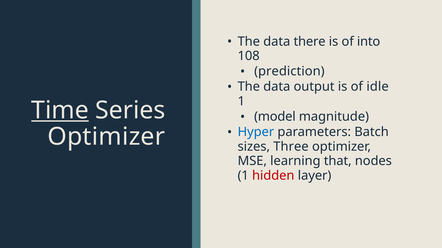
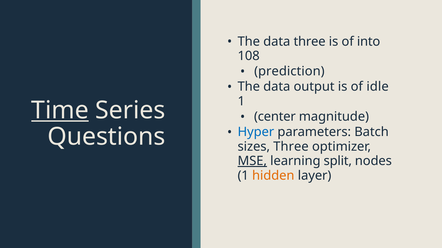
data there: there -> three (310, 42)
model: model -> center (275, 117)
Optimizer: Optimizer -> Questions (106, 137)
MSE underline: none -> present (252, 161)
that: that -> split (338, 161)
hidden colour: red -> orange (273, 176)
